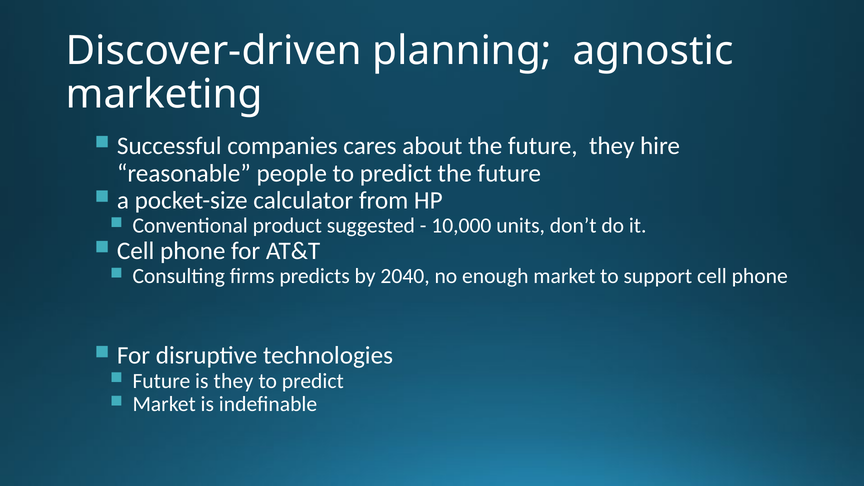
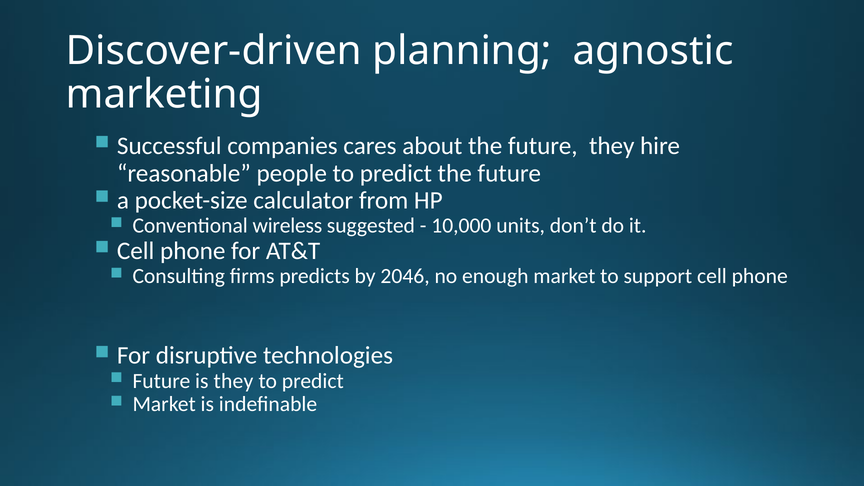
product: product -> wireless (287, 226)
2040: 2040 -> 2046 (405, 276)
